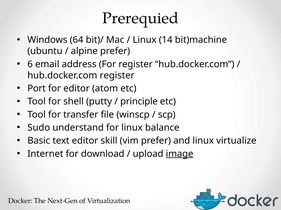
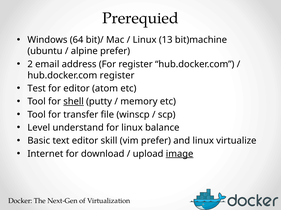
14: 14 -> 13 (166, 40)
6: 6 -> 2 (30, 64)
Port: Port -> Test (37, 89)
shell underline: none -> present (74, 102)
principle: principle -> memory (139, 102)
Sudo: Sudo -> Level (39, 128)
